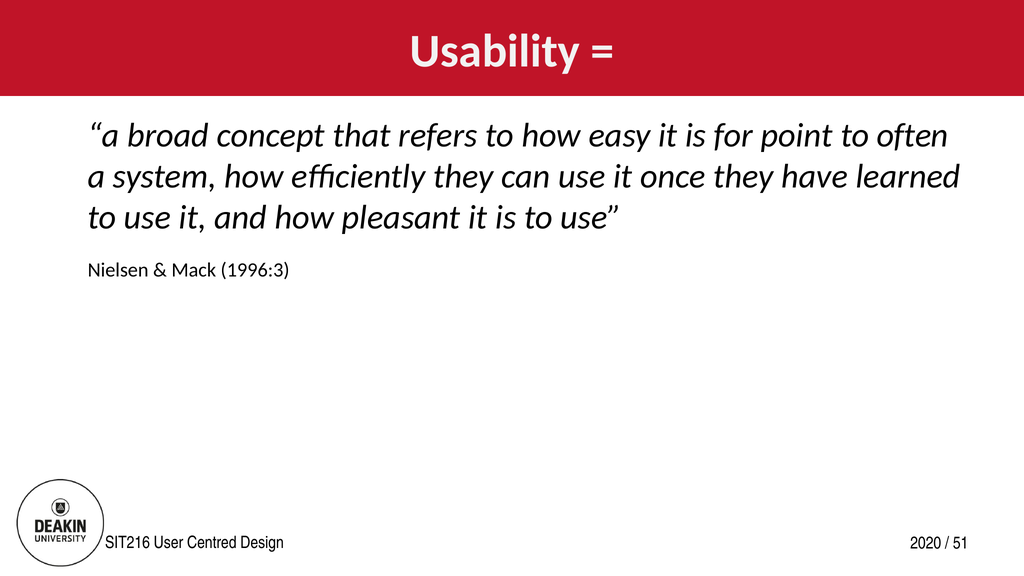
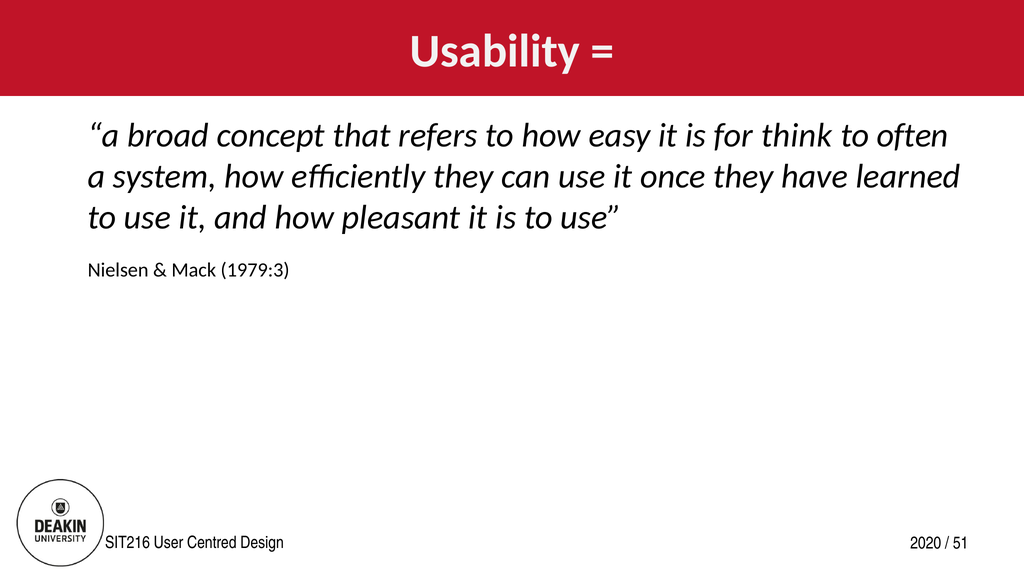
point: point -> think (797, 136)
1996:3: 1996:3 -> 1979:3 (255, 270)
